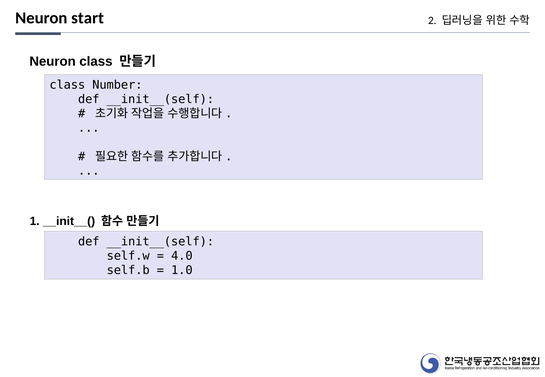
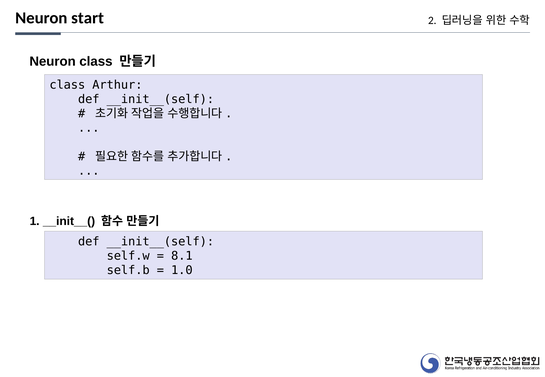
Number: Number -> Arthur (117, 85)
4.0: 4.0 -> 8.1 (182, 256)
